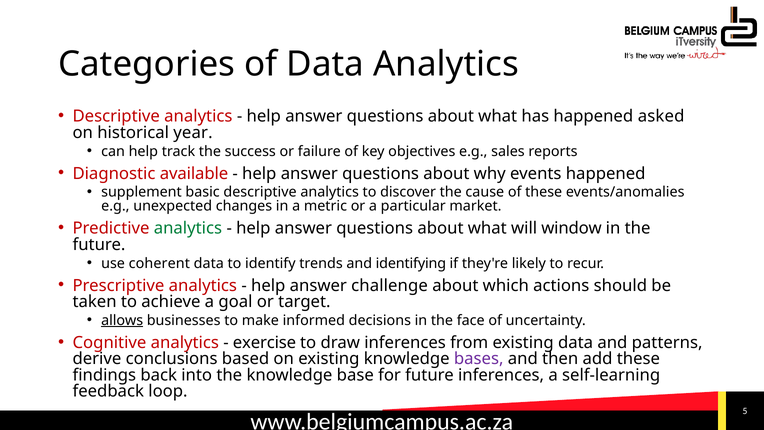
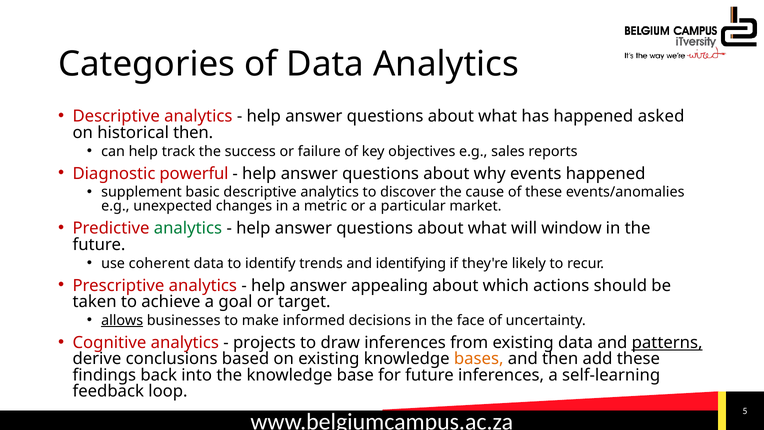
historical year: year -> then (193, 133)
available: available -> powerful (194, 173)
challenge: challenge -> appealing (390, 285)
exercise: exercise -> projects (264, 342)
patterns underline: none -> present (667, 342)
bases colour: purple -> orange (479, 359)
